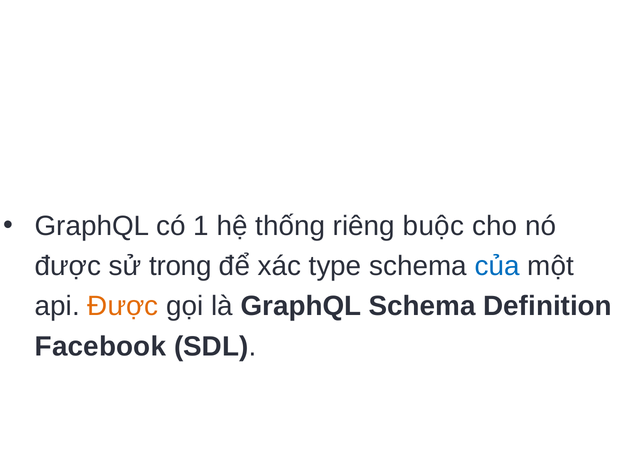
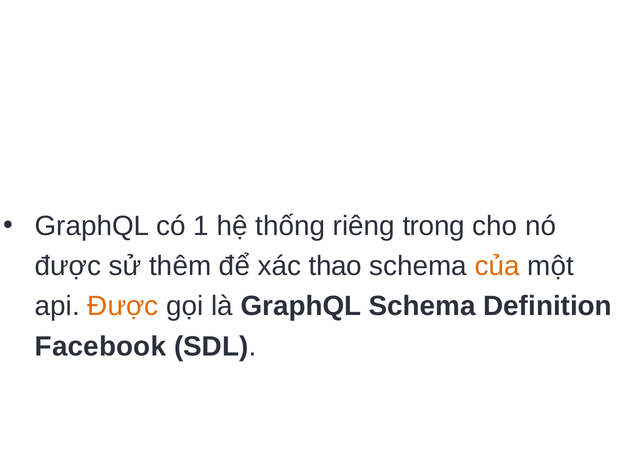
buộc: buộc -> trong (434, 226)
trong: trong -> thêm (180, 266)
type: type -> thao (335, 266)
của colour: blue -> orange (497, 266)
